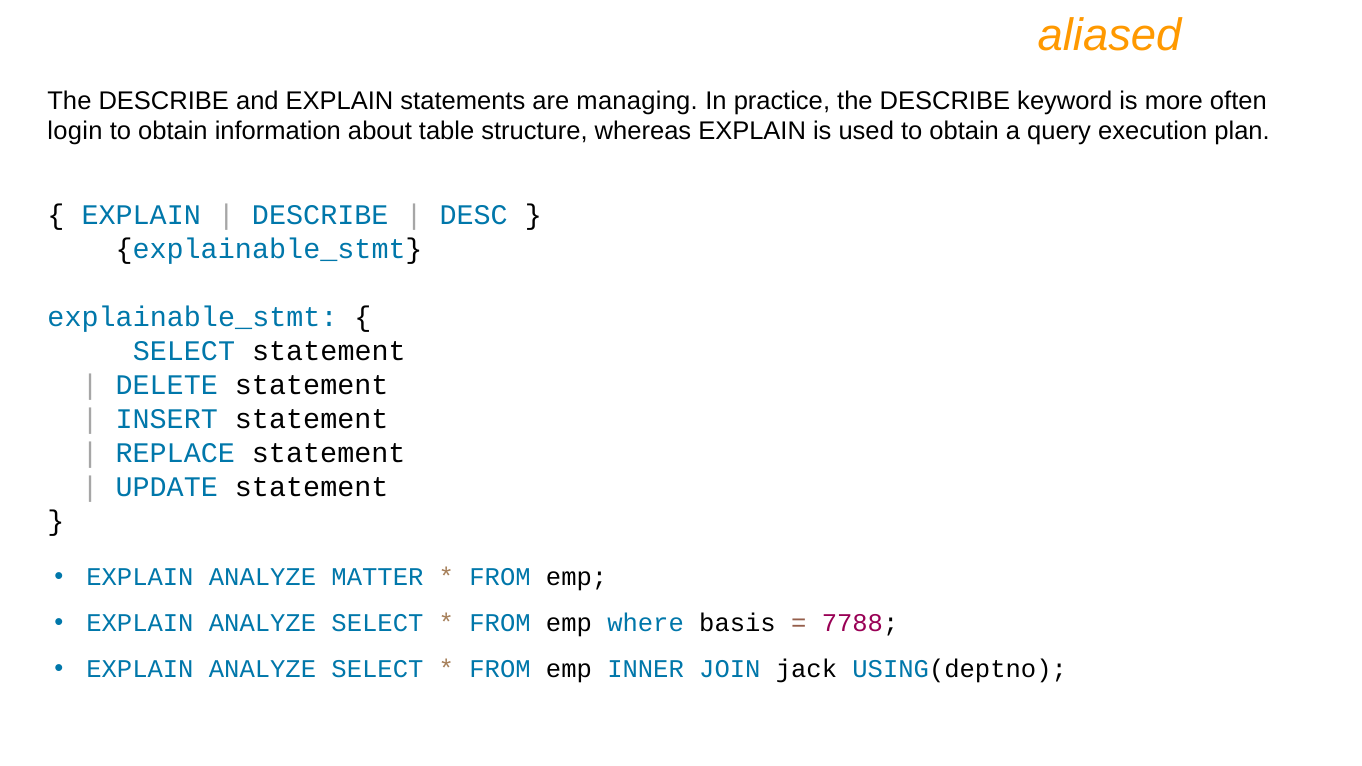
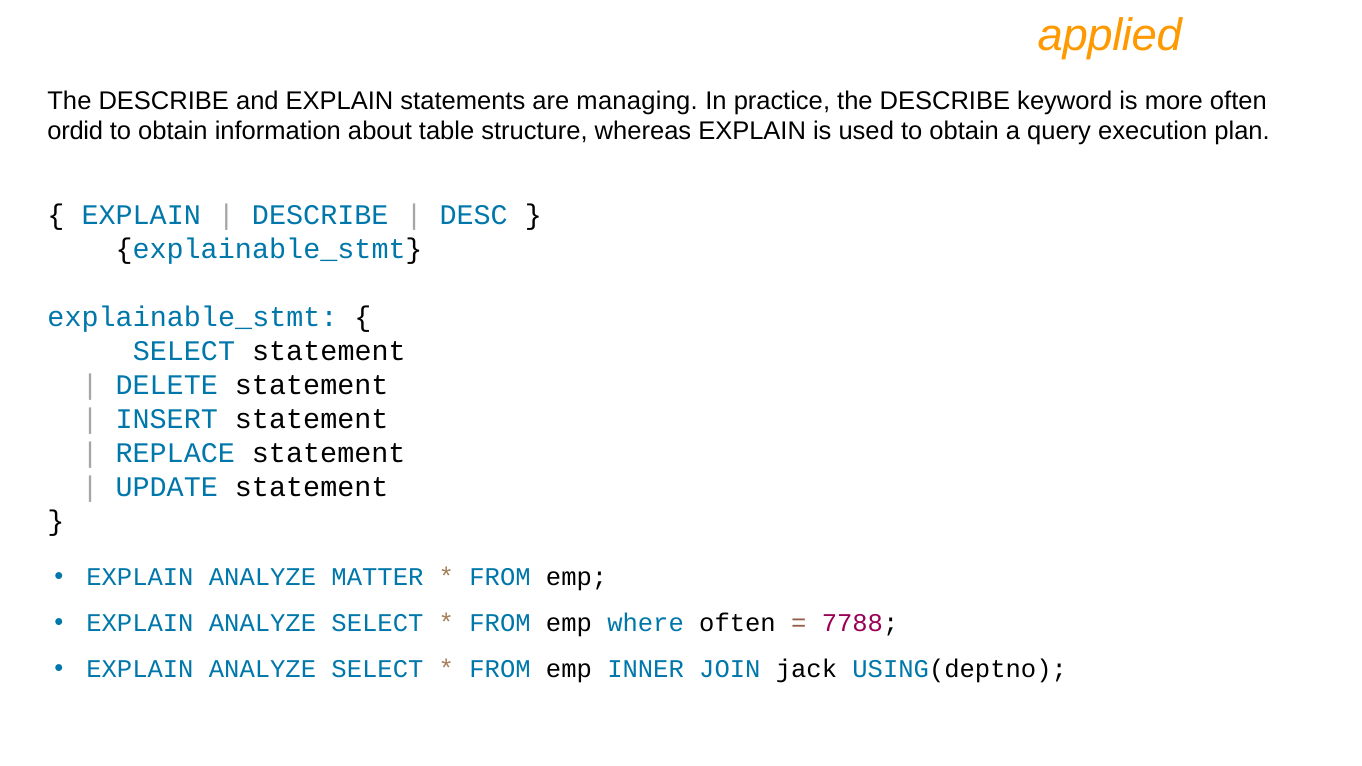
aliased: aliased -> applied (1110, 35)
login: login -> ordid (75, 131)
where basis: basis -> often (738, 623)
